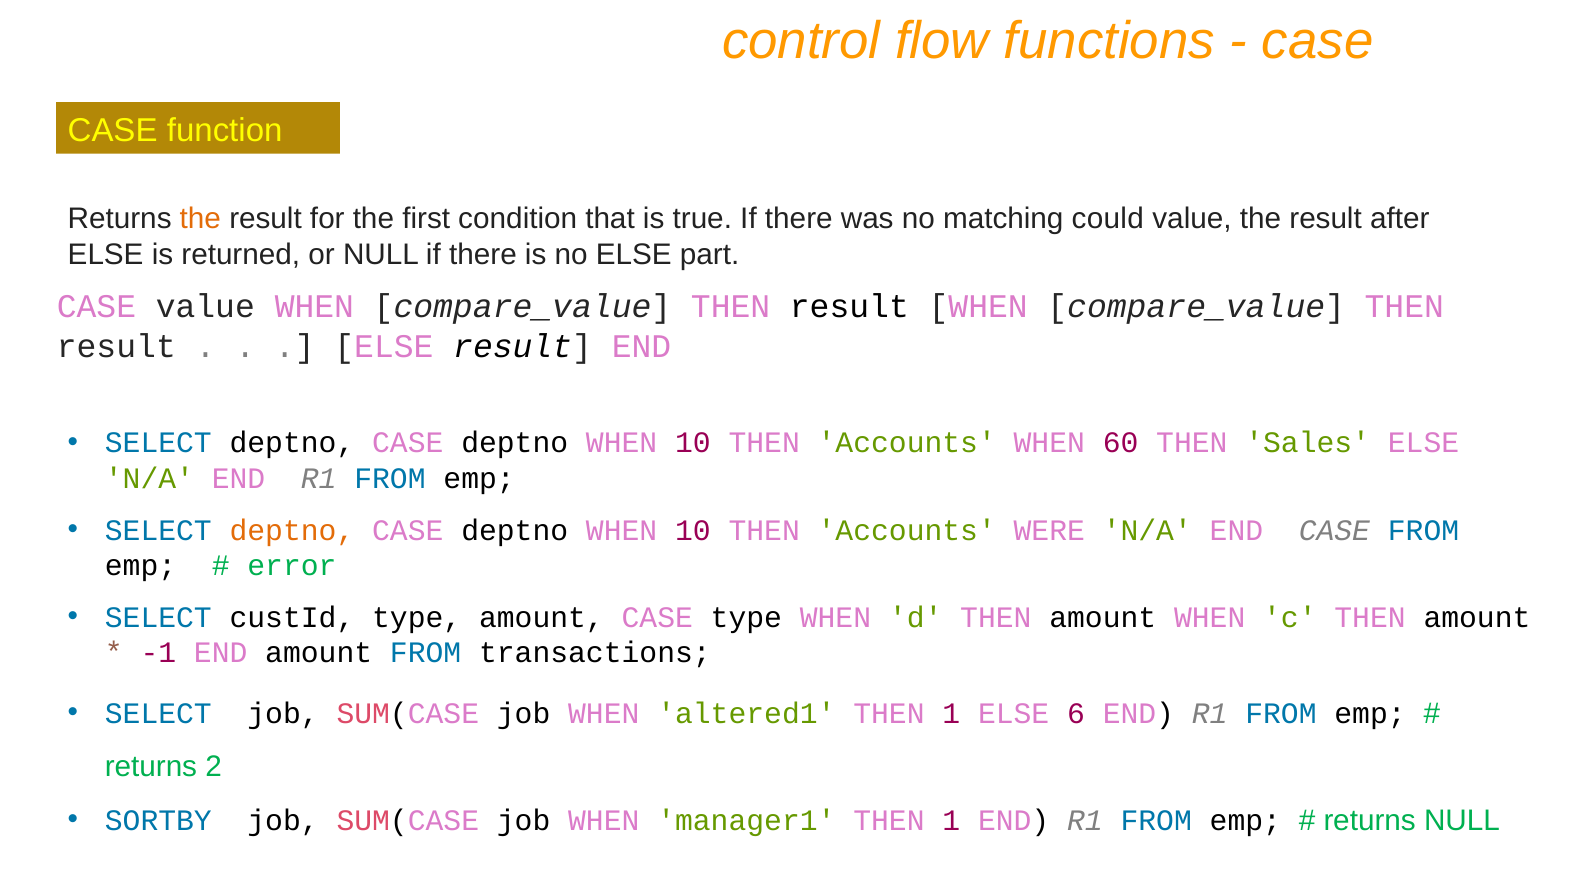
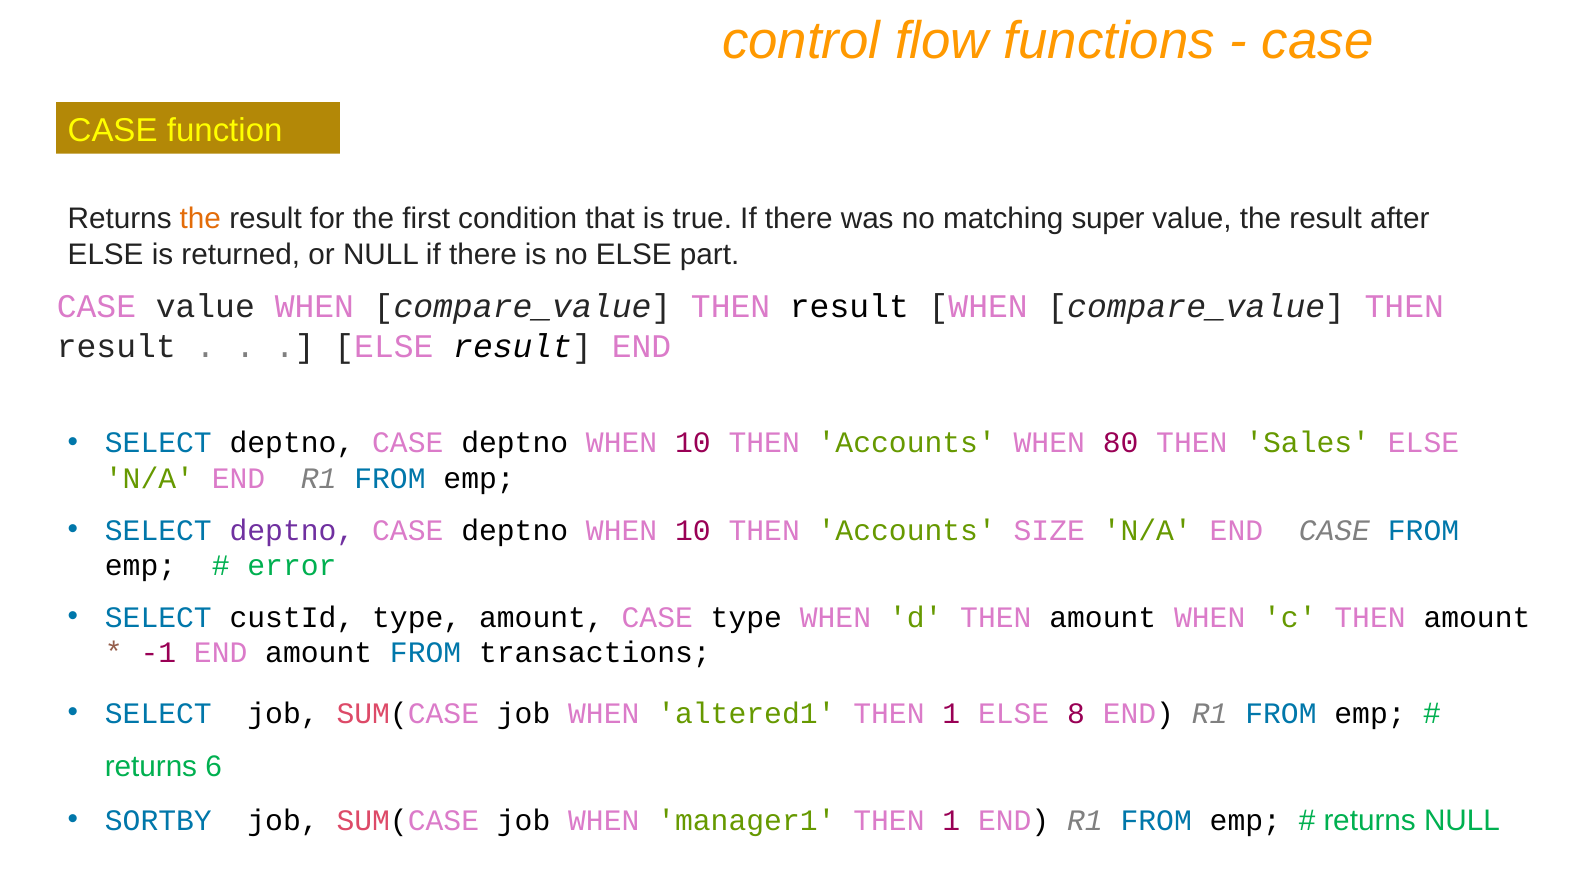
could: could -> super (1108, 219)
60: 60 -> 80 (1121, 443)
deptno colour: orange -> purple (292, 530)
WERE: WERE -> SIZE (1049, 530)
6: 6 -> 8 (1076, 714)
2: 2 -> 6 (214, 767)
